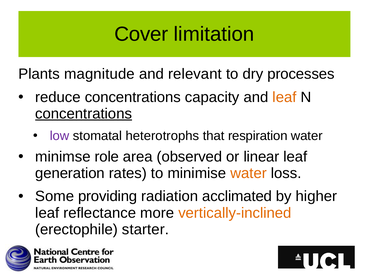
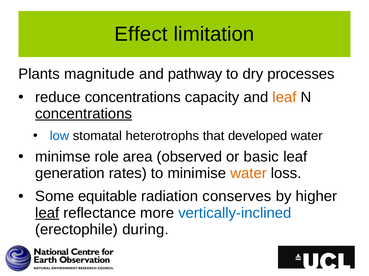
Cover: Cover -> Effect (141, 34)
relevant: relevant -> pathway (195, 74)
low colour: purple -> blue (60, 136)
respiration: respiration -> developed (258, 136)
linear: linear -> basic (261, 157)
providing: providing -> equitable (108, 197)
acclimated: acclimated -> conserves (237, 197)
leaf underline: none -> present (47, 213)
vertically-inclined colour: orange -> blue (235, 213)
starter: starter -> during (145, 230)
